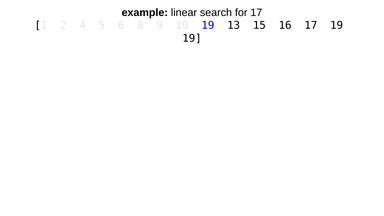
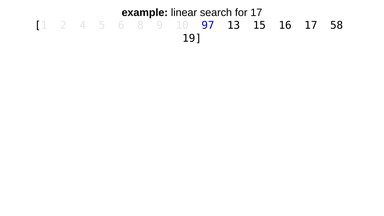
10 19: 19 -> 97 (208, 25)
17 19: 19 -> 58 (337, 25)
